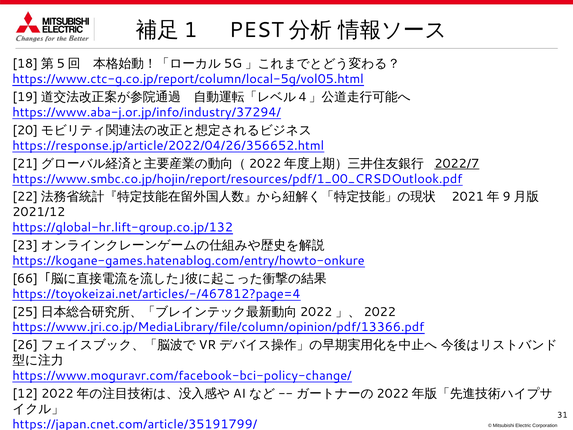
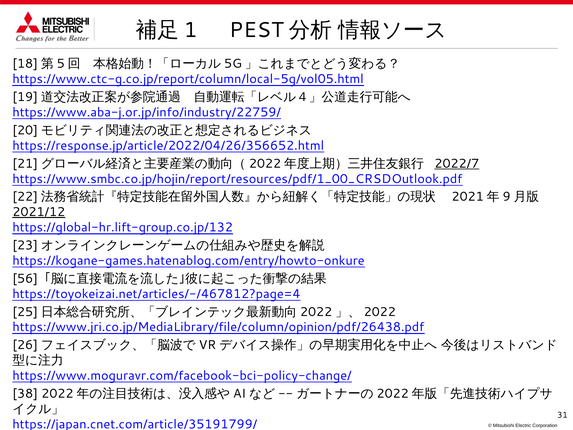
https://www.aba-j.or.jp/info/industry/37294/: https://www.aba-j.or.jp/info/industry/37294/ -> https://www.aba-j.or.jp/info/industry/22759/ (147, 112)
2021/12 underline: none -> present (39, 212)
66: 66 -> 56 (25, 278)
https://www.jri.co.jp/MediaLibrary/file/column/opinion/pdf/13366.pdf: https://www.jri.co.jp/MediaLibrary/file/column/opinion/pdf/13366.pdf -> https://www.jri.co.jp/MediaLibrary/file/column/opinion/pdf/26438.pdf (218, 327)
12: 12 -> 38 (25, 393)
